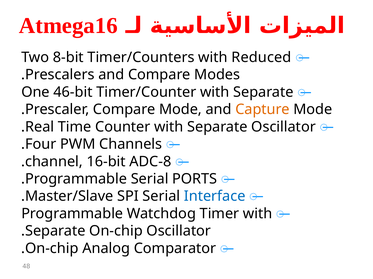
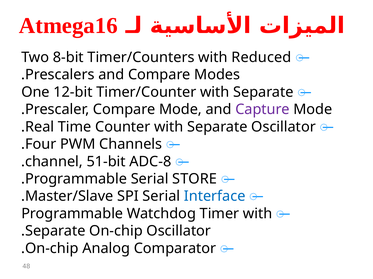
46-bit: 46-bit -> 12-bit (73, 92)
Capture colour: orange -> purple (262, 110)
16-bit: 16-bit -> 51-bit (106, 162)
PORTS: PORTS -> STORE (195, 179)
